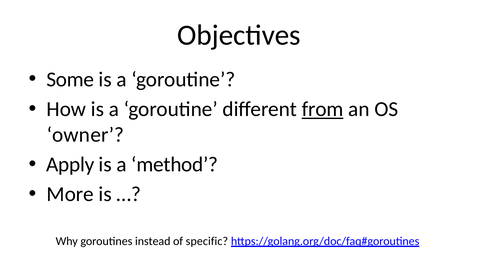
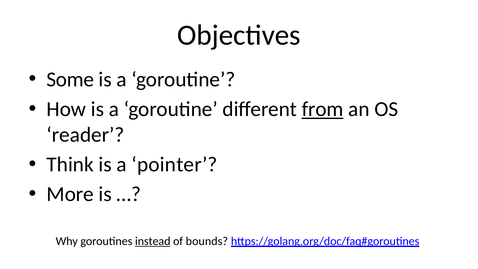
owner: owner -> reader (85, 135)
Apply: Apply -> Think (70, 164)
method: method -> pointer (175, 164)
instead underline: none -> present (153, 241)
specific: specific -> bounds (207, 241)
